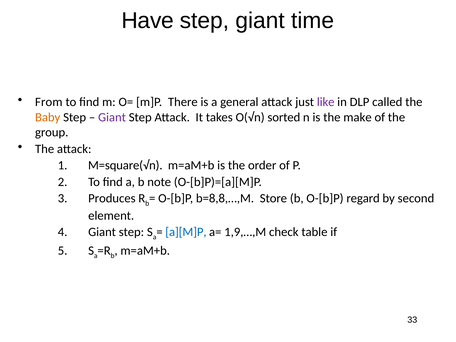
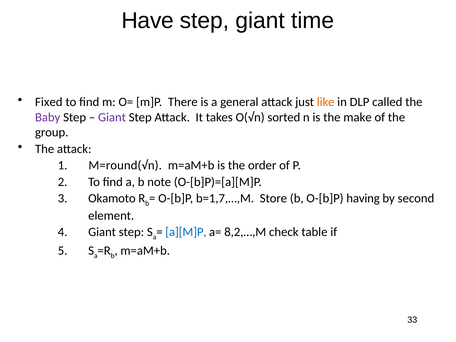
From: From -> Fixed (49, 102)
like colour: purple -> orange (326, 102)
Baby colour: orange -> purple (48, 117)
M=square(√n: M=square(√n -> M=round(√n (125, 165)
Produces: Produces -> Okamoto (112, 198)
b=8,8,…,M: b=8,8,…,M -> b=1,7,…,M (225, 198)
regard: regard -> having (363, 198)
1,9,…,M: 1,9,…,M -> 8,2,…,M (245, 232)
